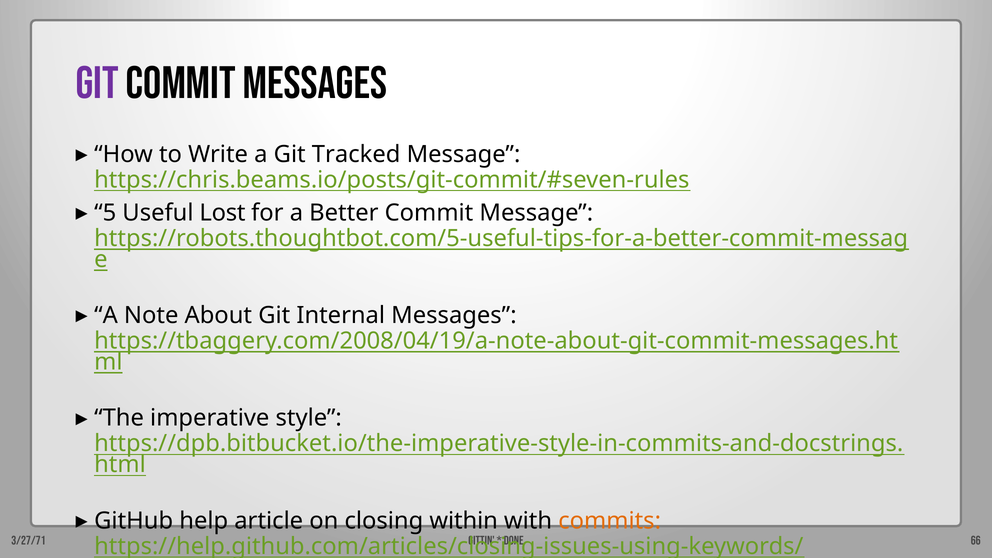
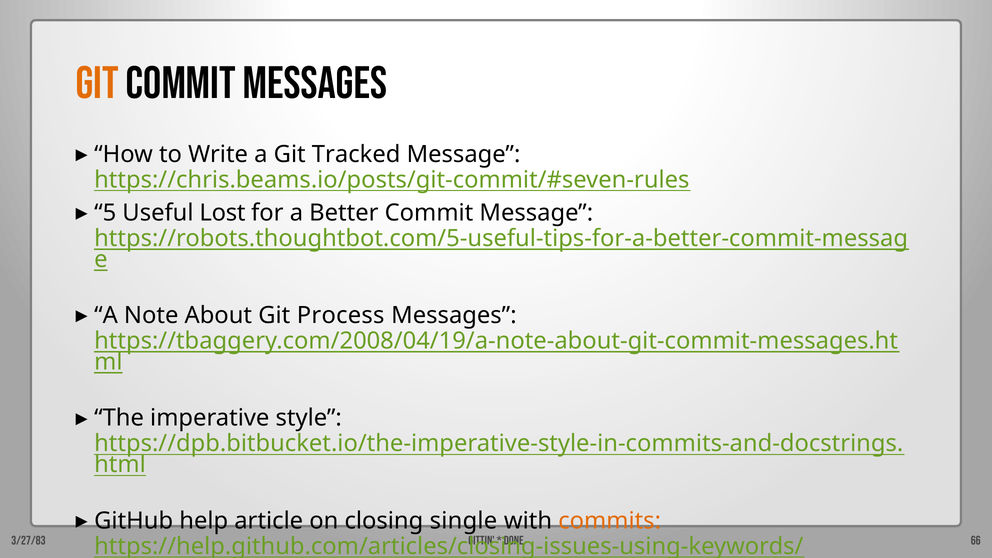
Git colour: purple -> orange (97, 83)
Internal: Internal -> Process (341, 315)
within: within -> single (464, 521)
3/27/71: 3/27/71 -> 3/27/83 (28, 541)
